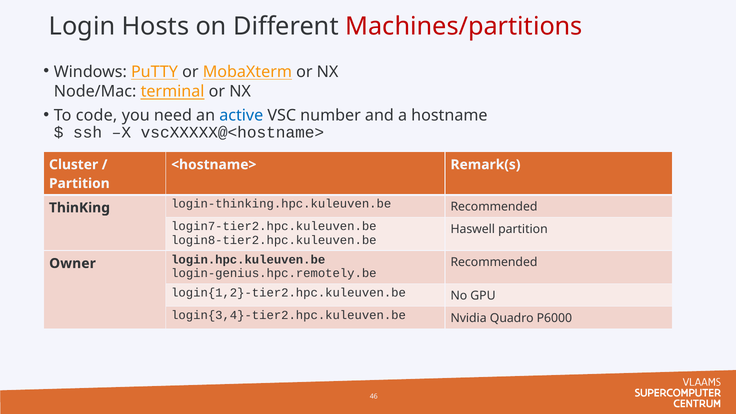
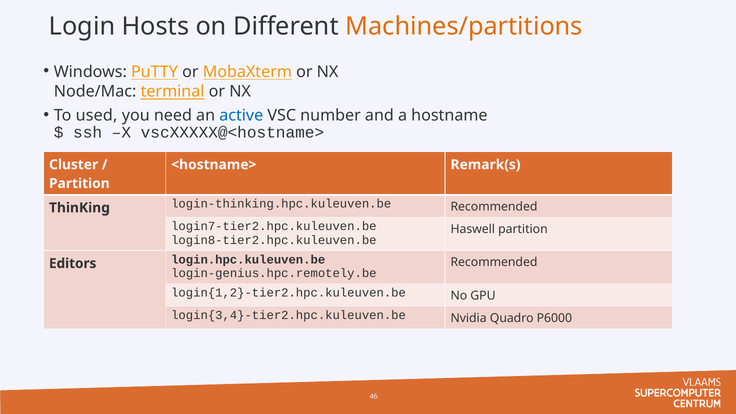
Machines/partitions colour: red -> orange (464, 27)
code: code -> used (97, 115)
Owner: Owner -> Editors (73, 263)
